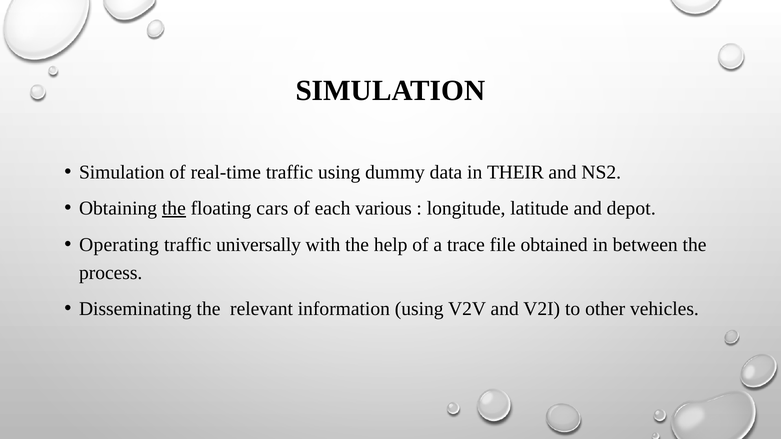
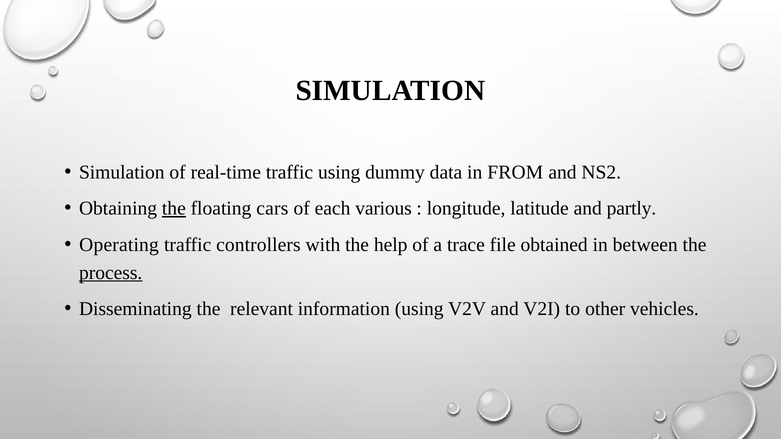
THEIR: THEIR -> FROM (515, 172)
depot: depot -> partly (631, 209)
universally: universally -> controllers (258, 245)
process underline: none -> present (111, 273)
